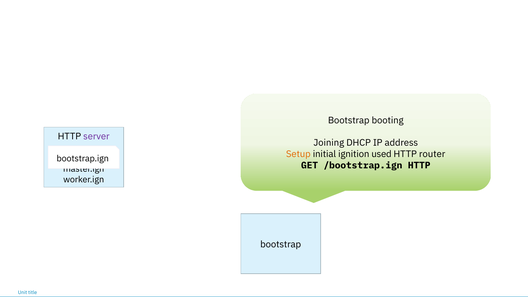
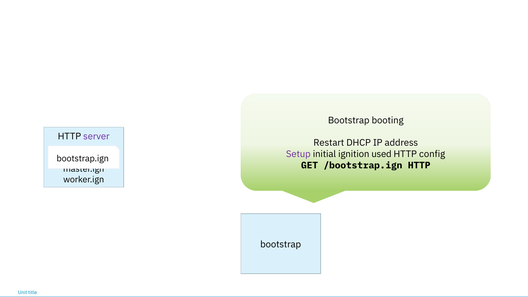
Joining: Joining -> Restart (329, 143)
Setup colour: orange -> purple (298, 154)
router: router -> config (432, 154)
